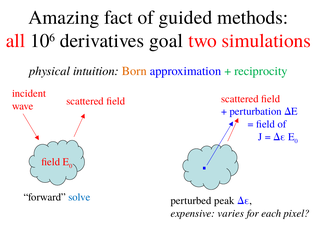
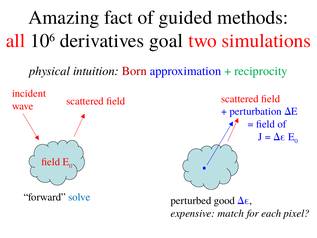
Born colour: orange -> red (134, 71)
peak: peak -> good (224, 200)
varies: varies -> match (231, 213)
